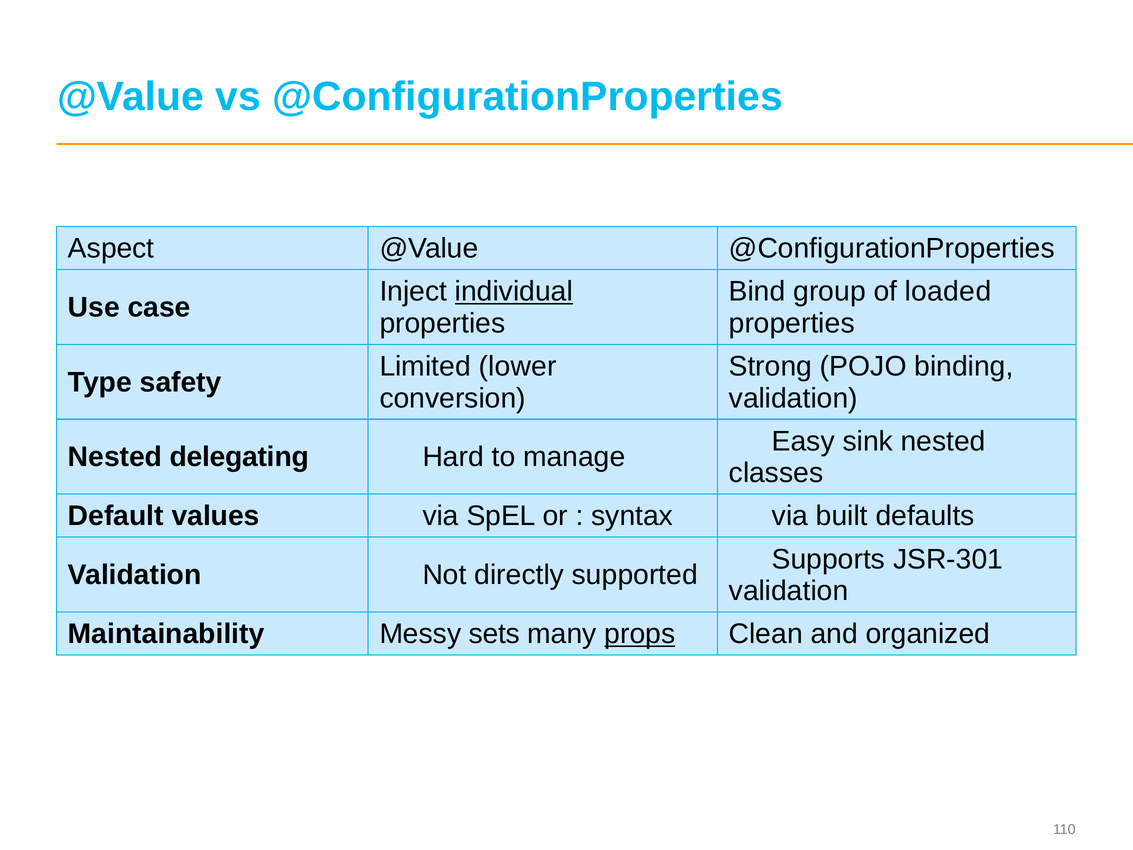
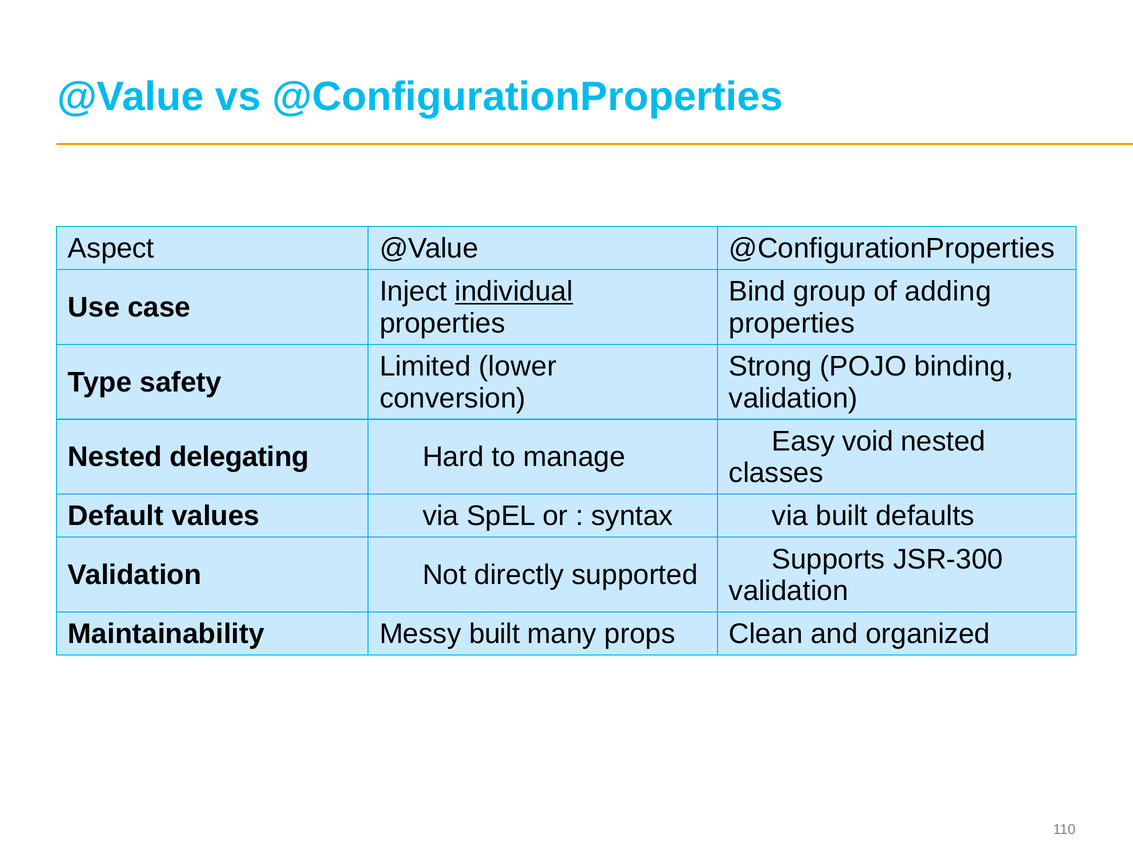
loaded: loaded -> adding (948, 292)
sink: sink -> void (868, 441)
JSR-301: JSR-301 -> JSR-300 (948, 559)
Messy sets: sets -> built (494, 634)
props underline: present -> none (640, 634)
